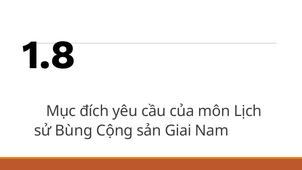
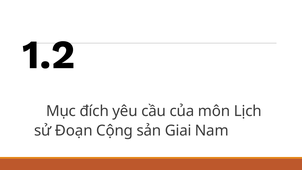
1.8: 1.8 -> 1.2 (49, 55)
Bùng: Bùng -> Đoạn (74, 131)
